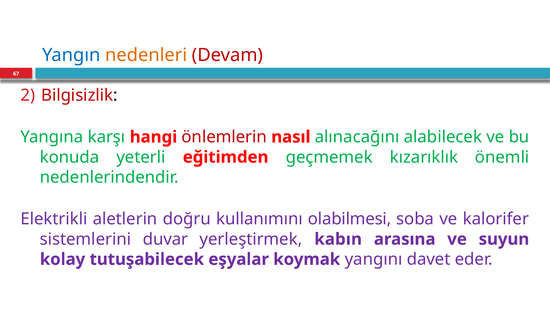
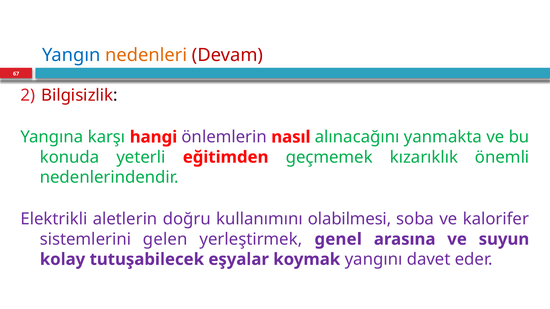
önlemlerin colour: red -> purple (224, 137)
alabilecek: alabilecek -> yanmakta (443, 137)
duvar: duvar -> gelen (165, 240)
kabın: kabın -> genel (338, 240)
